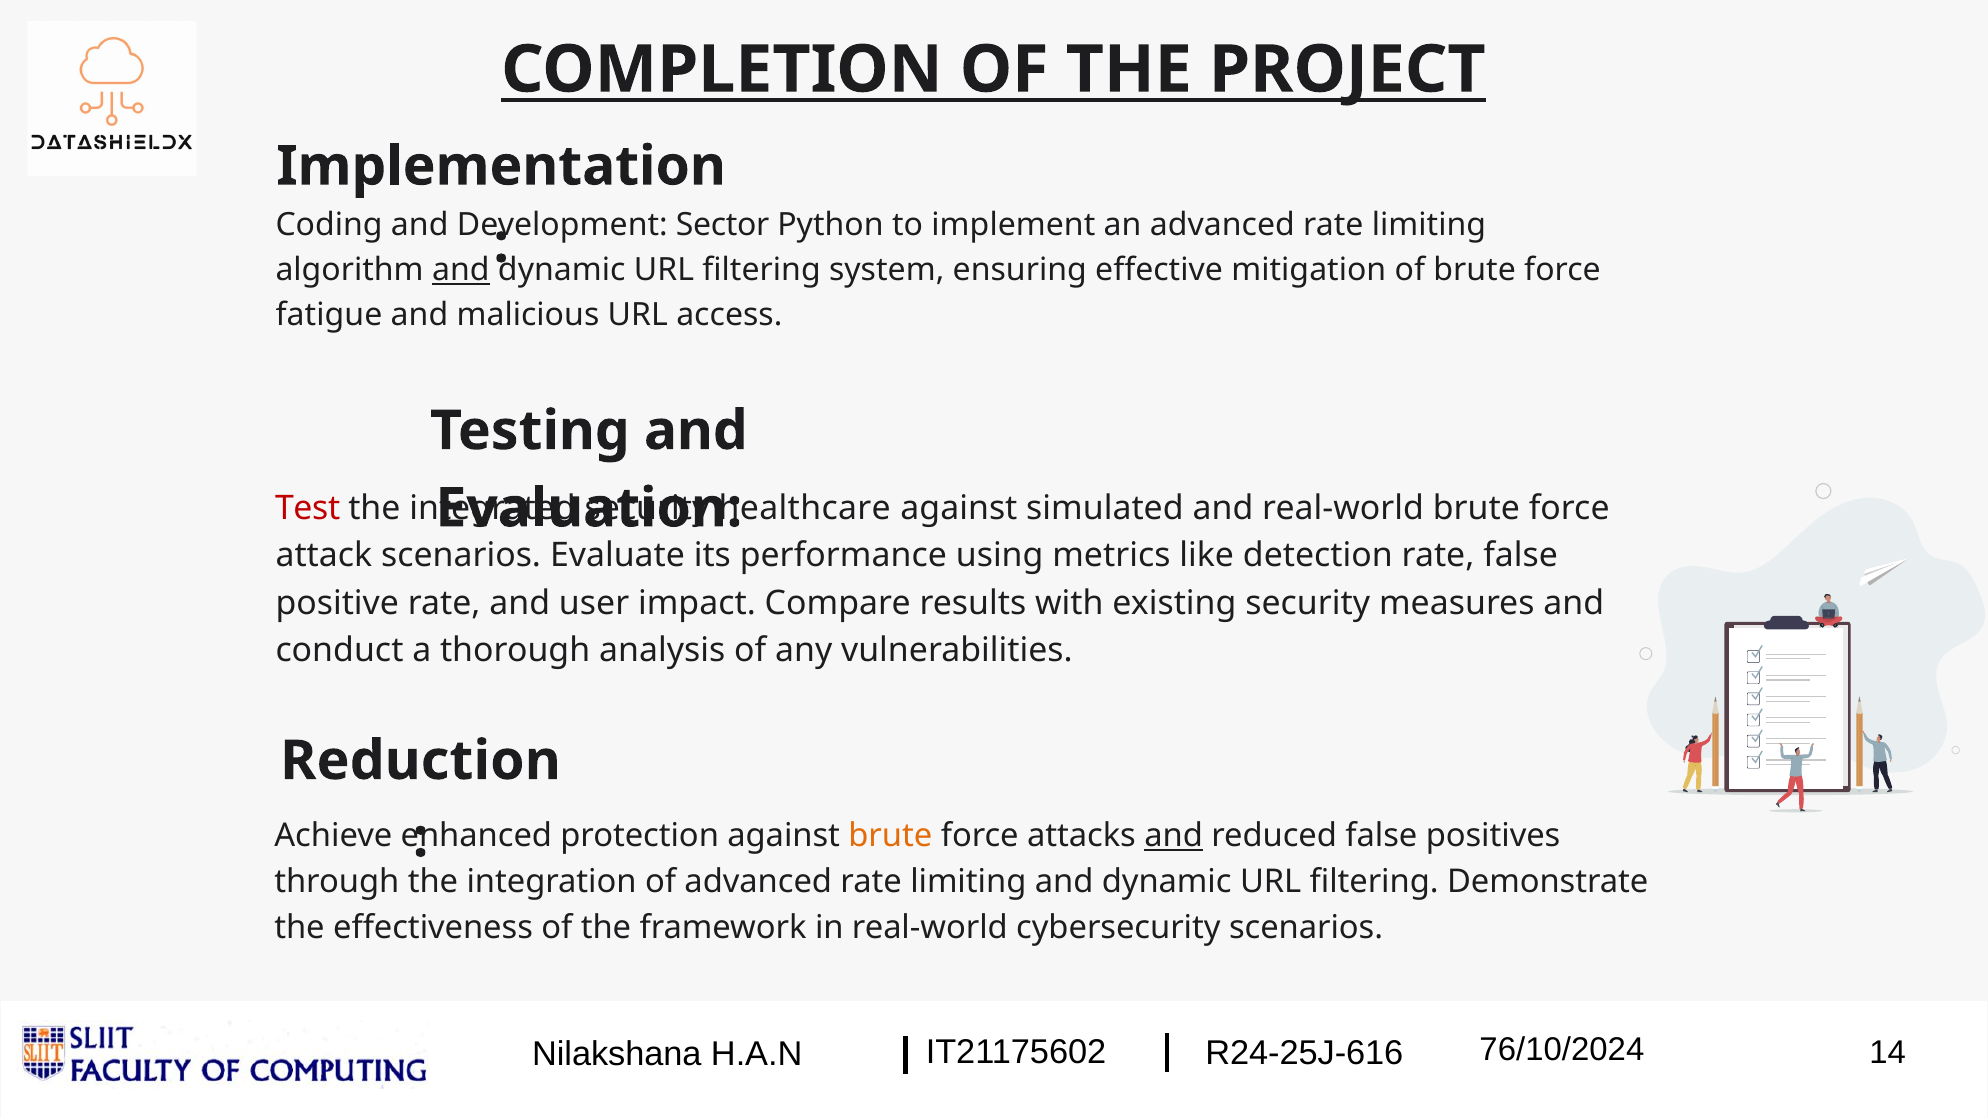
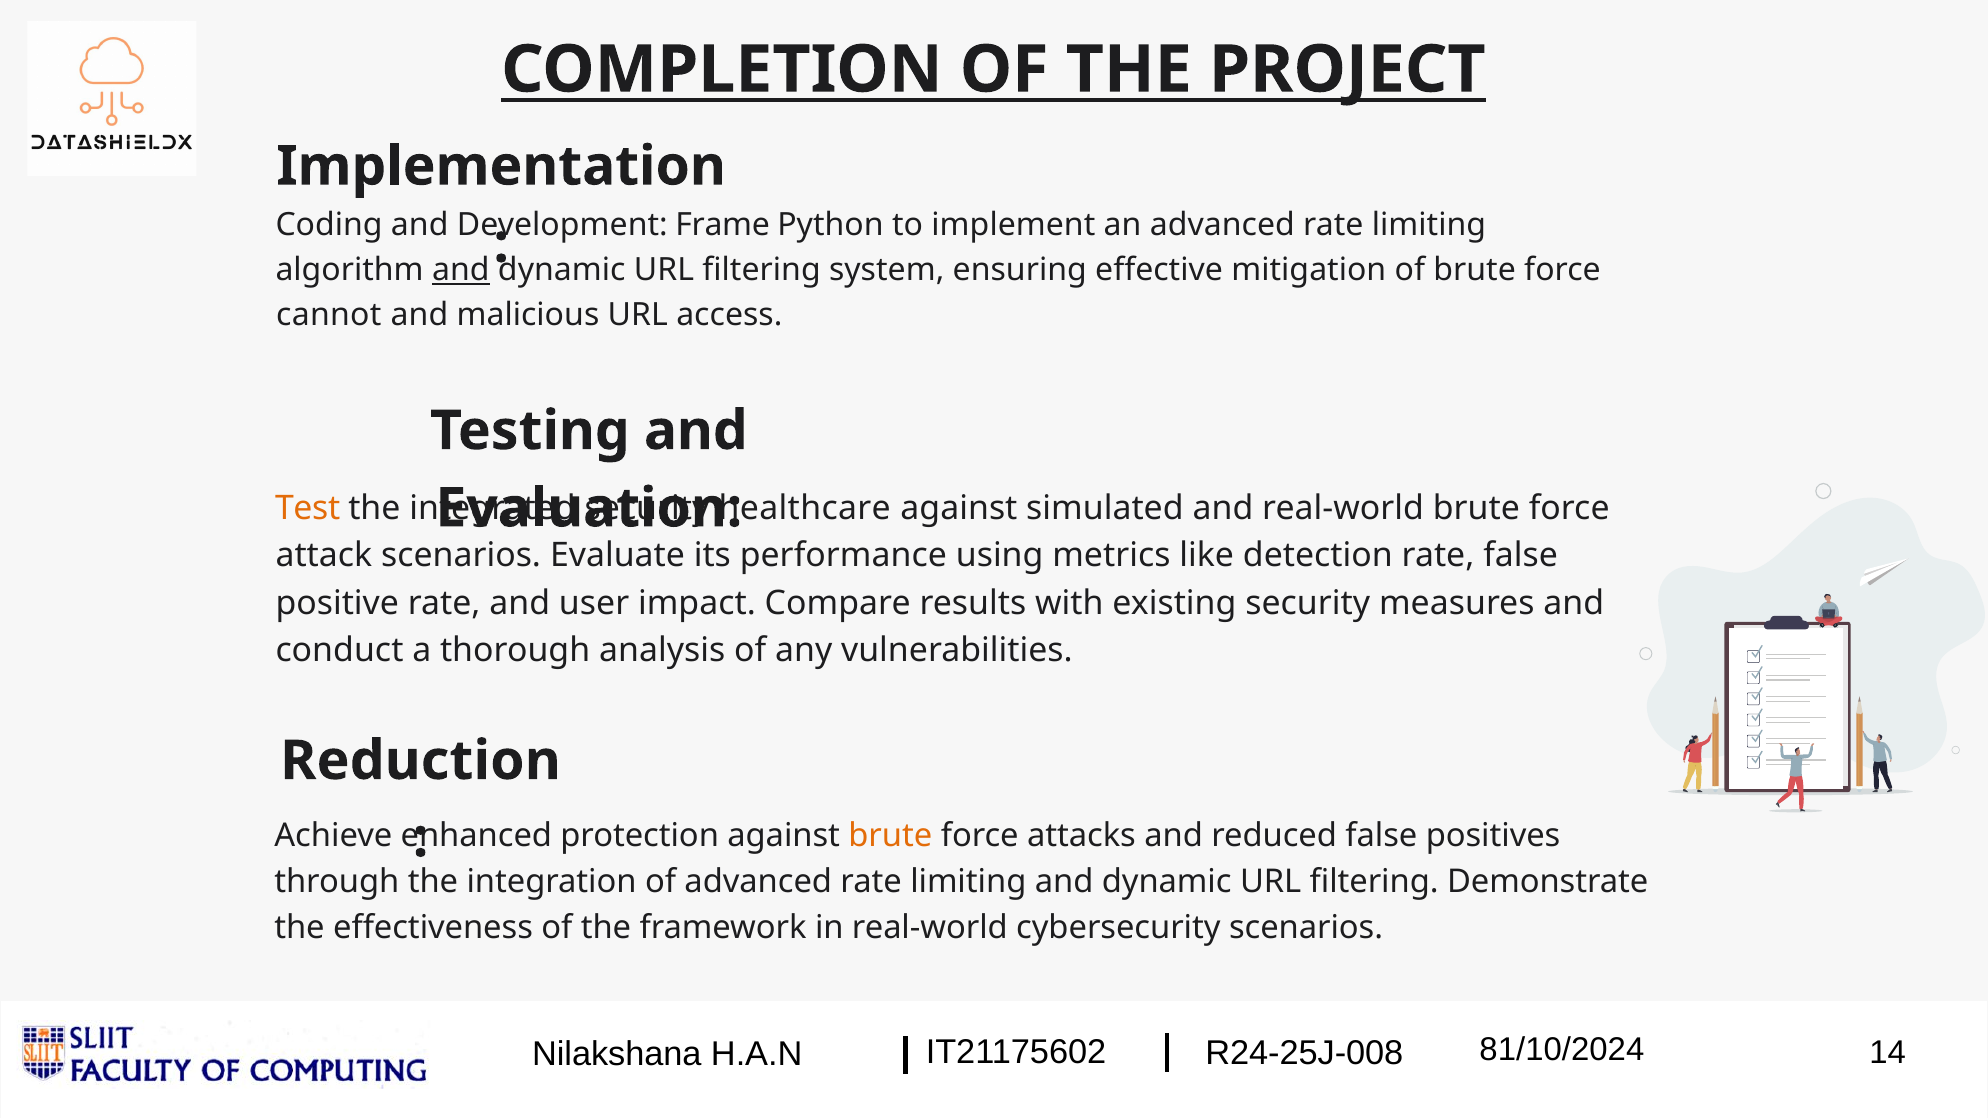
Sector: Sector -> Frame (723, 225)
fatigue: fatigue -> cannot (329, 315)
Test colour: red -> orange (308, 508)
and underline: present -> none (1174, 836)
R24-25J-616: R24-25J-616 -> R24-25J-008 (1304, 1053)
76/10/2024: 76/10/2024 -> 81/10/2024 (1562, 1050)
